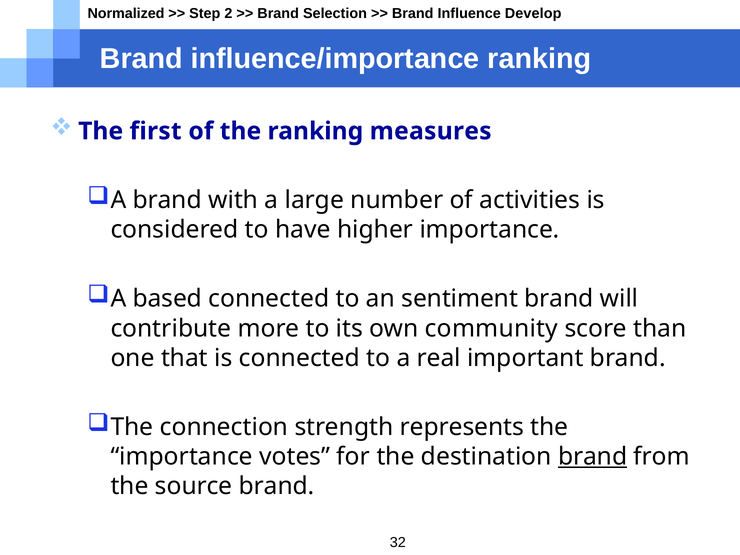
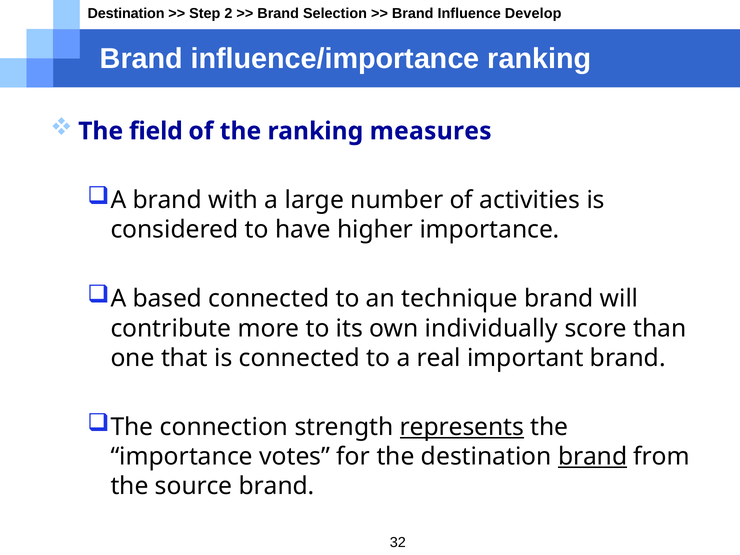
Normalized: Normalized -> Destination (126, 13)
first: first -> field (156, 131)
sentiment: sentiment -> technique (460, 299)
community: community -> individually (491, 328)
represents underline: none -> present (462, 427)
